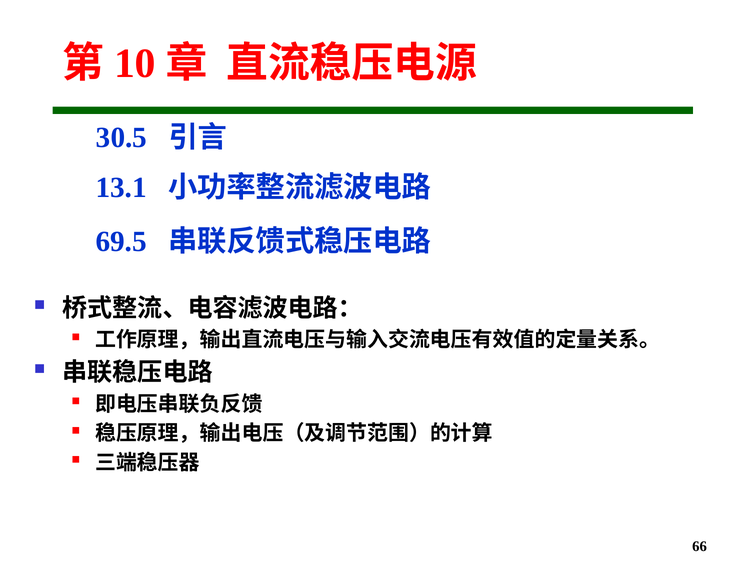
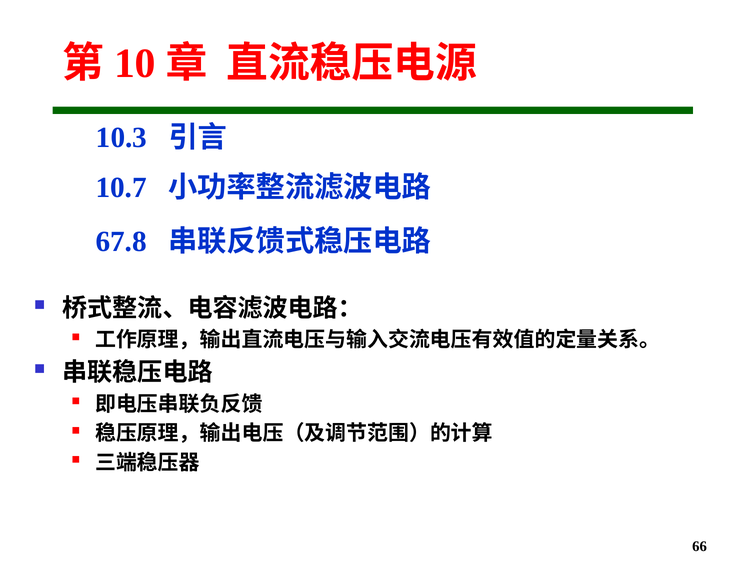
30.5: 30.5 -> 10.3 (122, 138)
13.1: 13.1 -> 10.7 (121, 188)
69.5: 69.5 -> 67.8 (121, 242)
